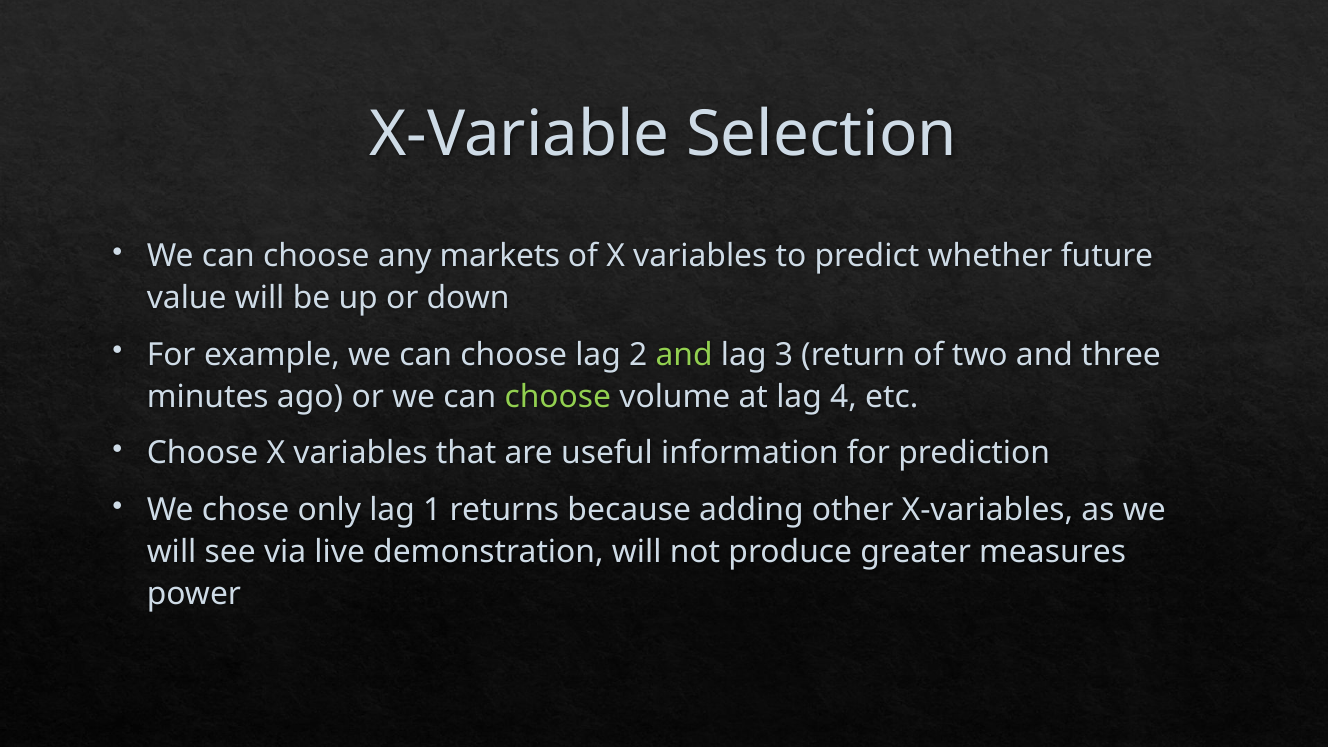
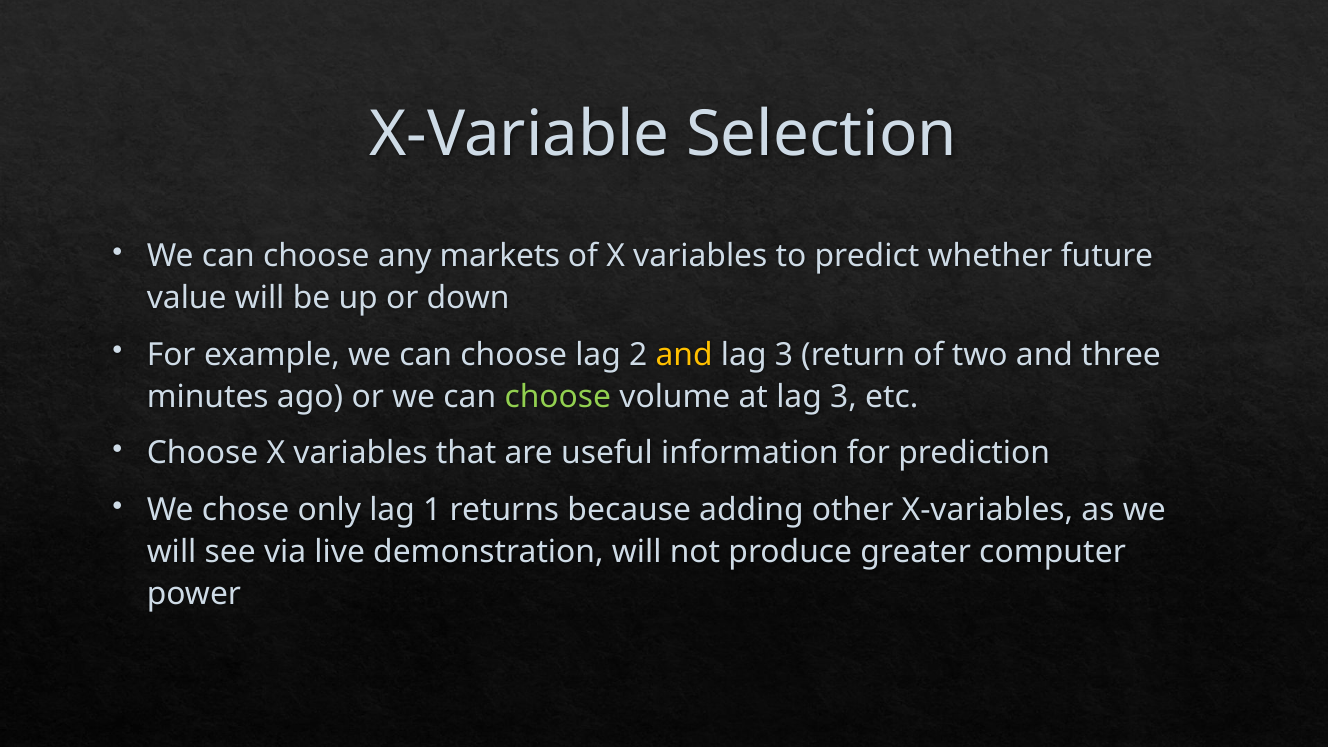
and colour: light green -> yellow (684, 355)
at lag 4: 4 -> 3 (844, 397)
measures: measures -> computer (1053, 552)
